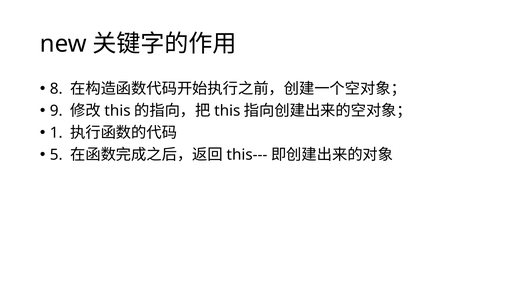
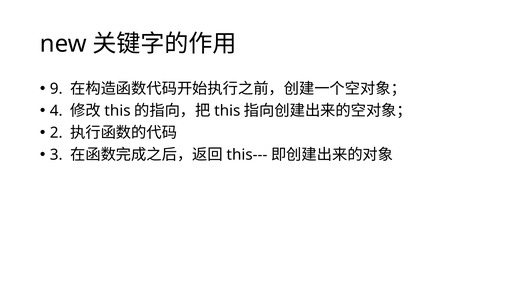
8: 8 -> 9 (56, 89)
9: 9 -> 4 (56, 111)
1: 1 -> 2 (56, 133)
5: 5 -> 3 (56, 155)
